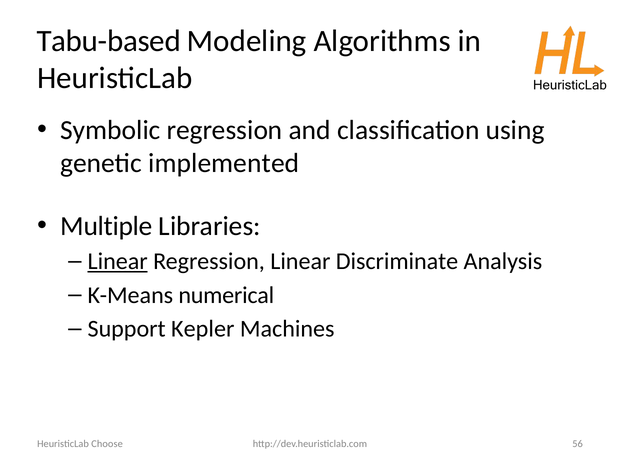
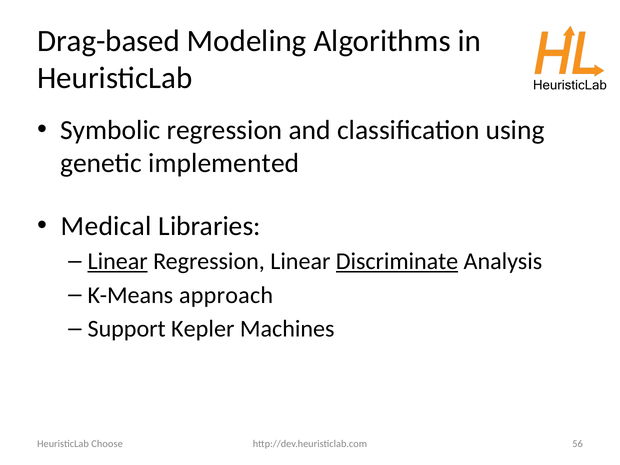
Tabu-based: Tabu-based -> Drag-based (109, 41)
Multiple: Multiple -> Medical (106, 226)
Discriminate underline: none -> present (397, 261)
numerical: numerical -> approach (226, 295)
